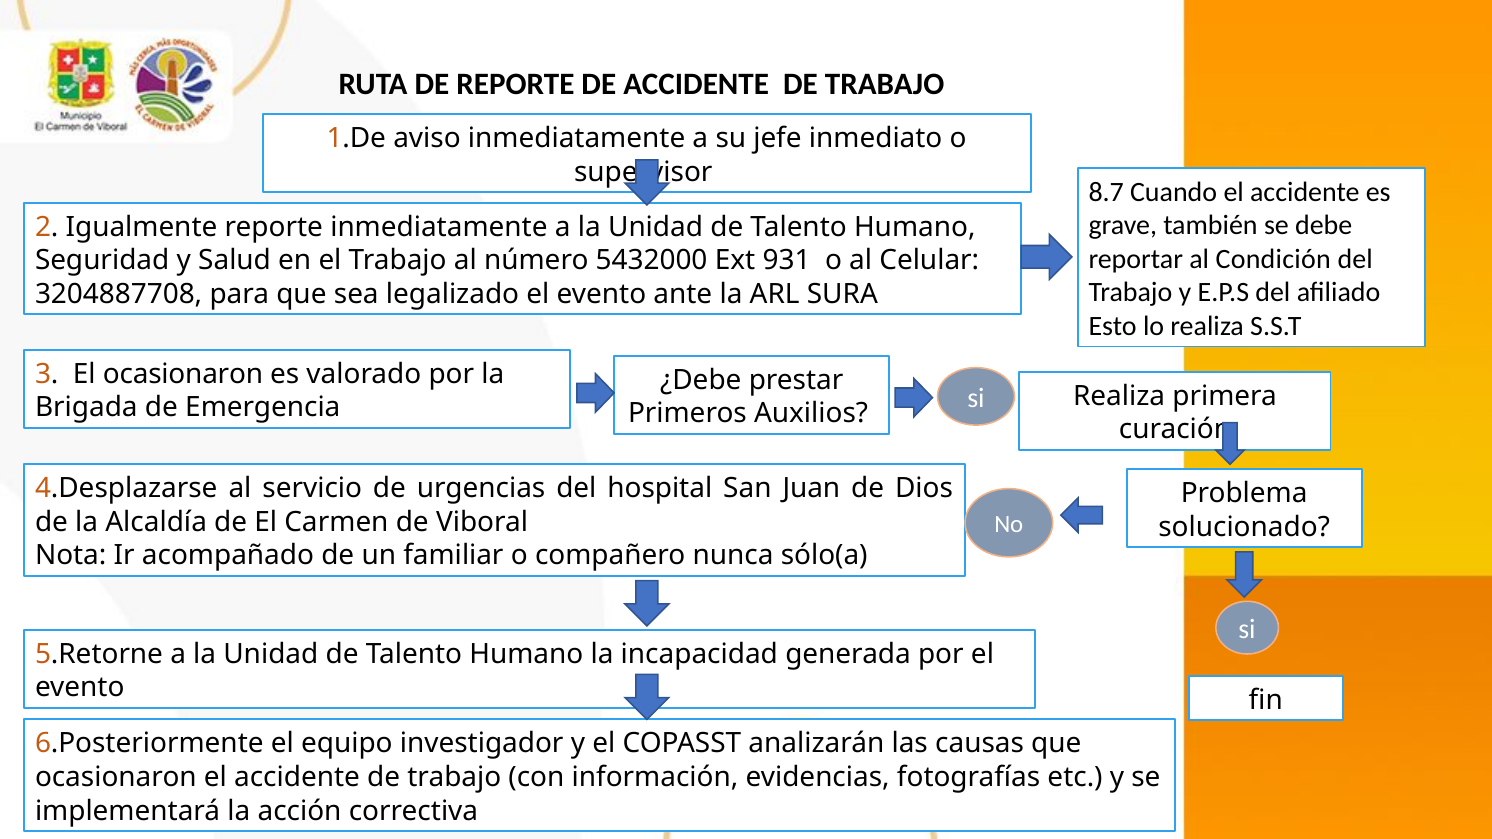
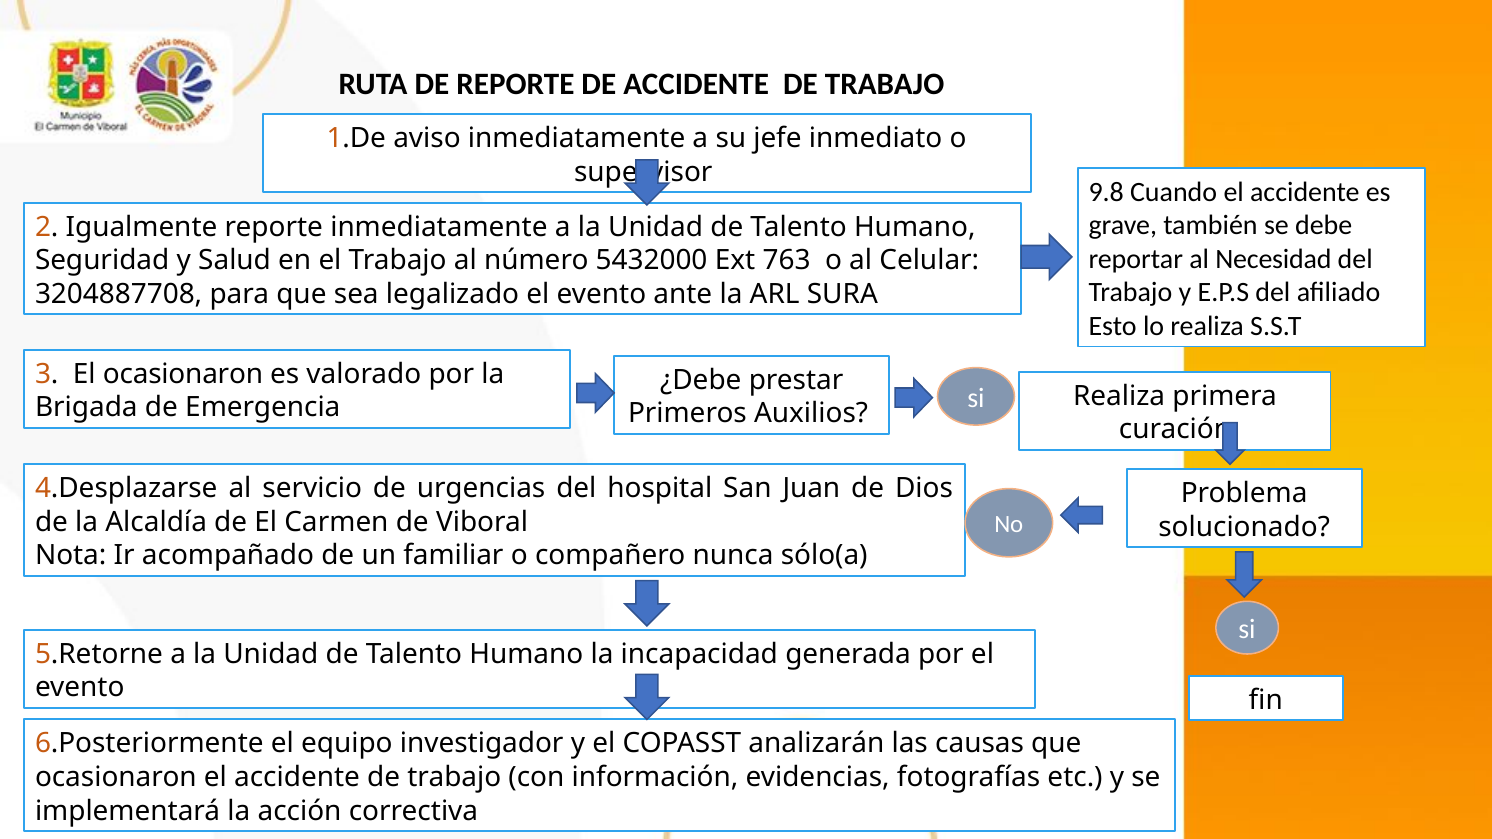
8.7: 8.7 -> 9.8 (1106, 192)
Condición: Condición -> Necesidad (1273, 259)
931: 931 -> 763 (787, 261)
